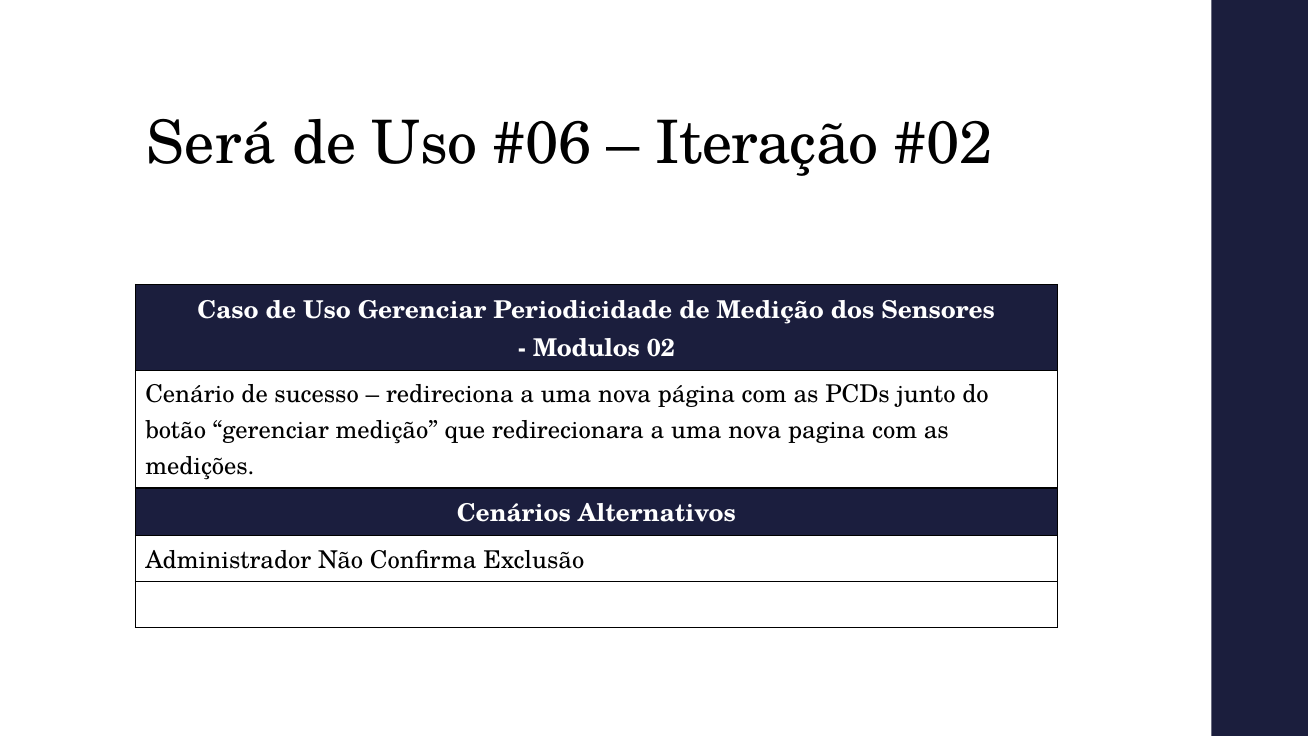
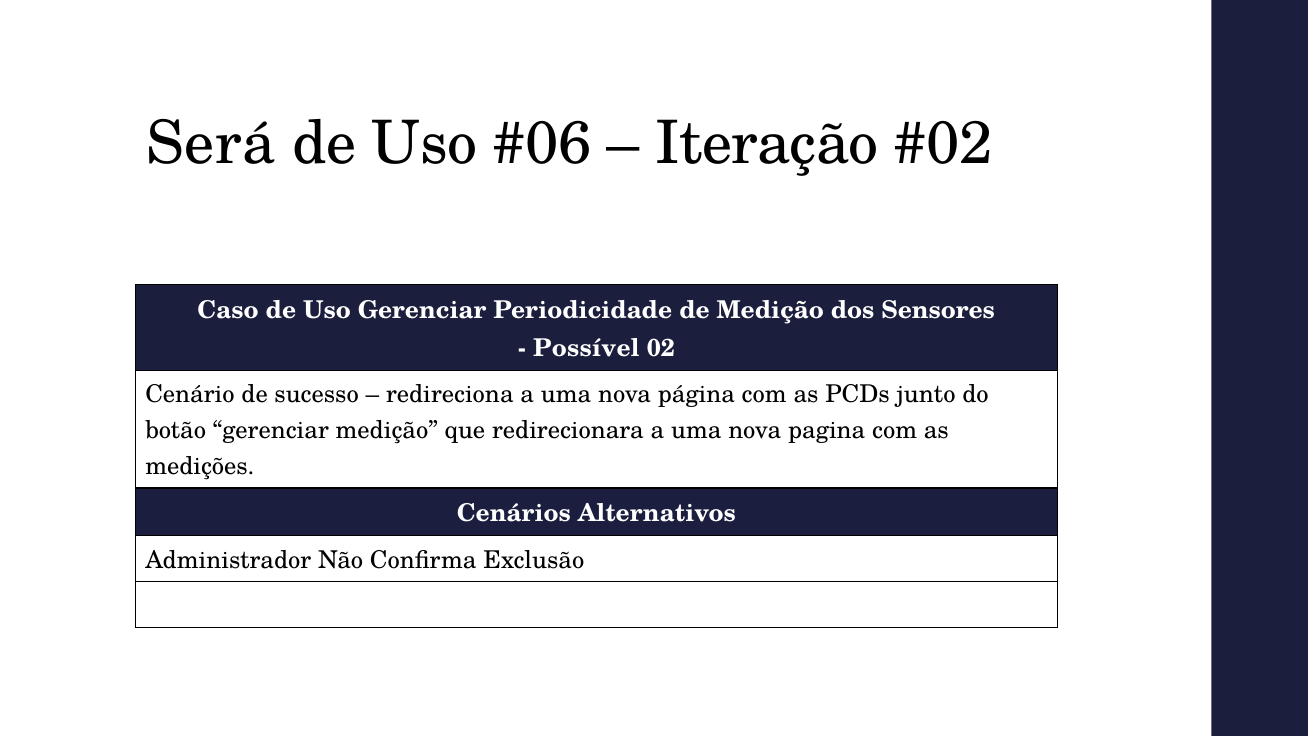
Modulos: Modulos -> Possível (586, 348)
